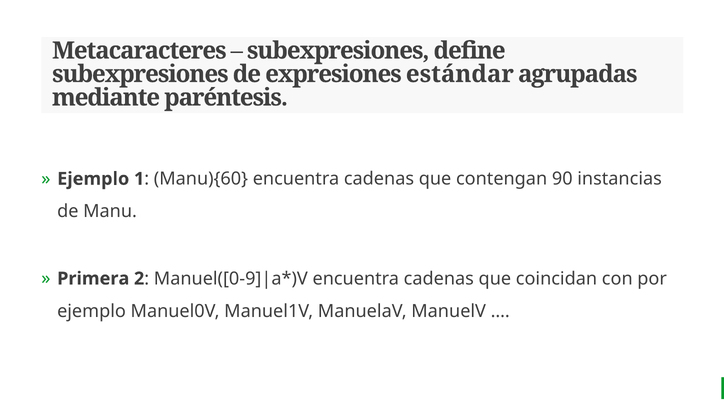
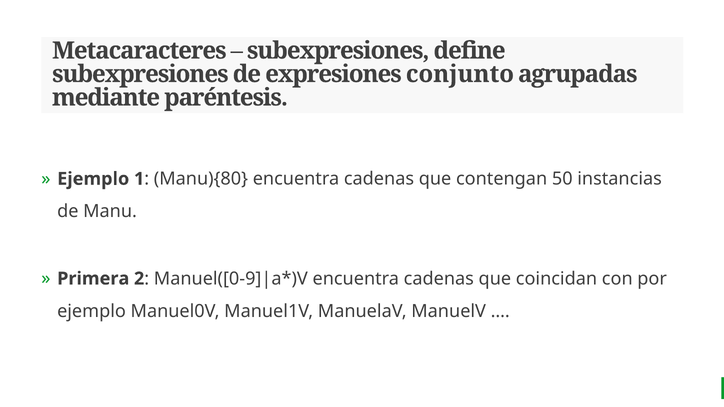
estándar: estándar -> conjunto (460, 74)
Manu){60: Manu){60 -> Manu){80 (201, 179)
90: 90 -> 50 (562, 179)
